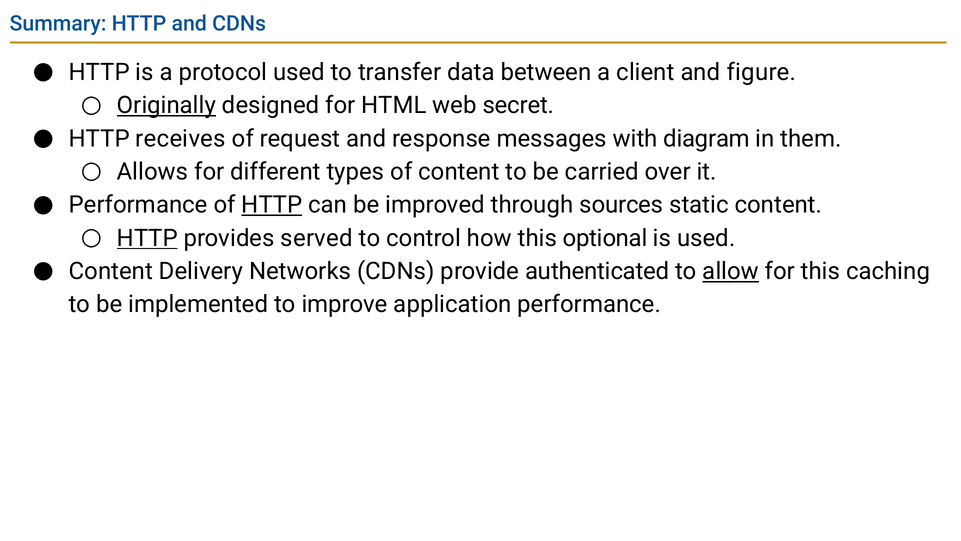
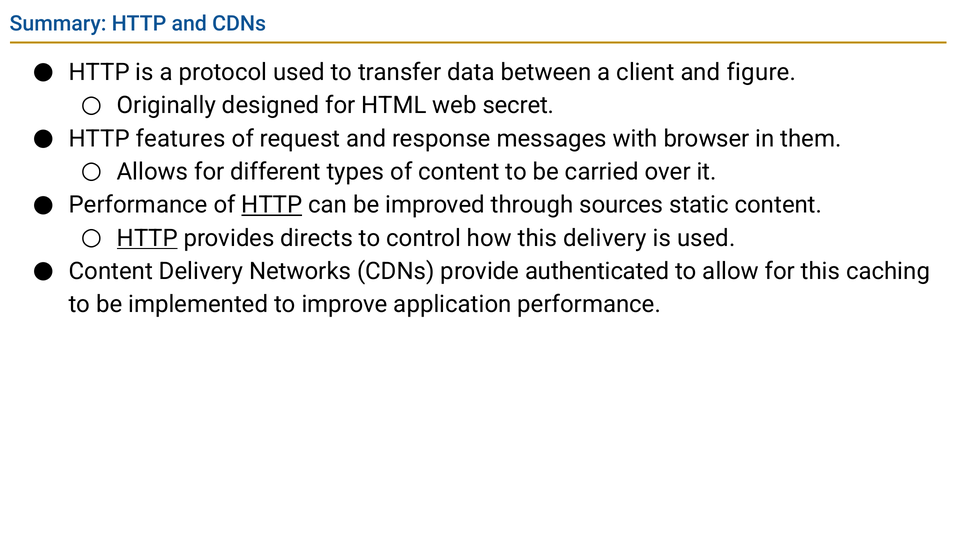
Originally underline: present -> none (166, 105)
receives: receives -> features (181, 139)
diagram: diagram -> browser (707, 139)
served: served -> directs (317, 238)
this optional: optional -> delivery (605, 238)
allow underline: present -> none (731, 271)
